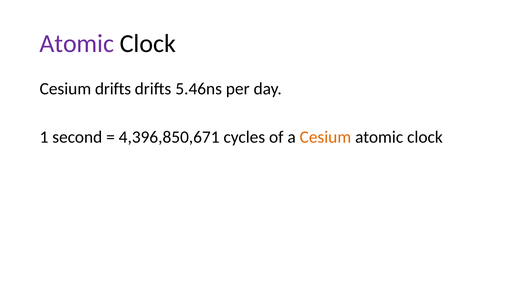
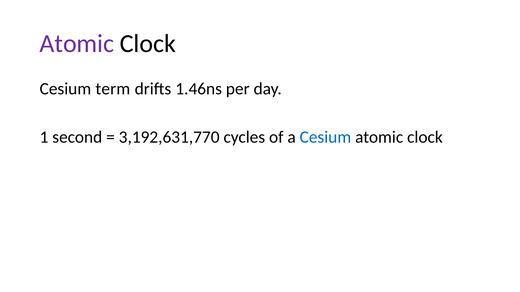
Cesium drifts: drifts -> term (113, 89)
5.46ns: 5.46ns -> 1.46ns (199, 89)
4,396,850,671: 4,396,850,671 -> 3,192,631,770 (169, 137)
Cesium colour: orange -> blue (325, 137)
